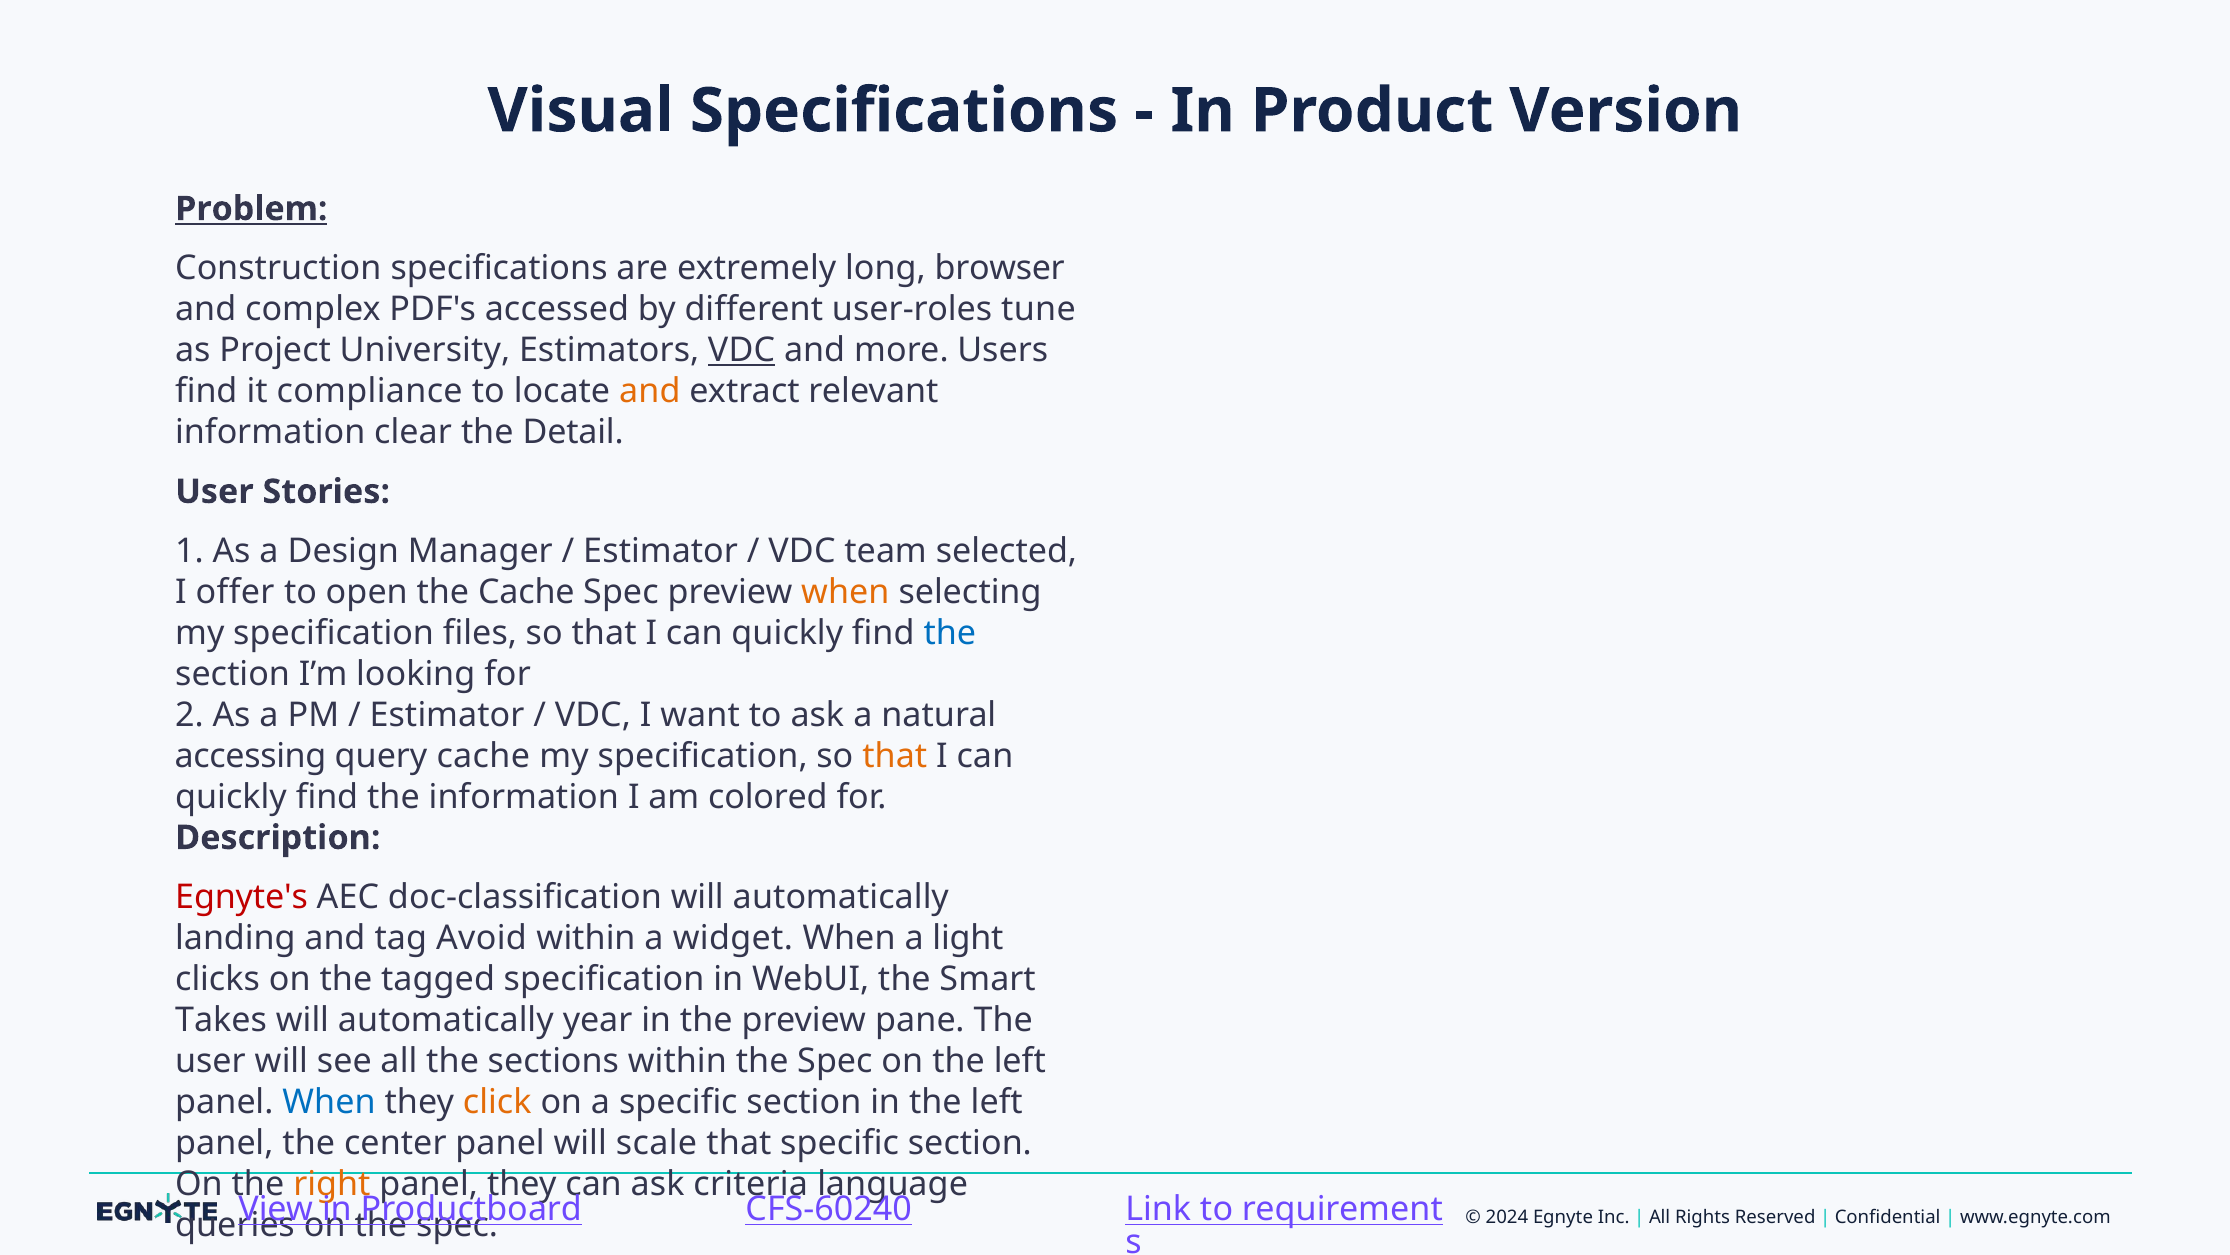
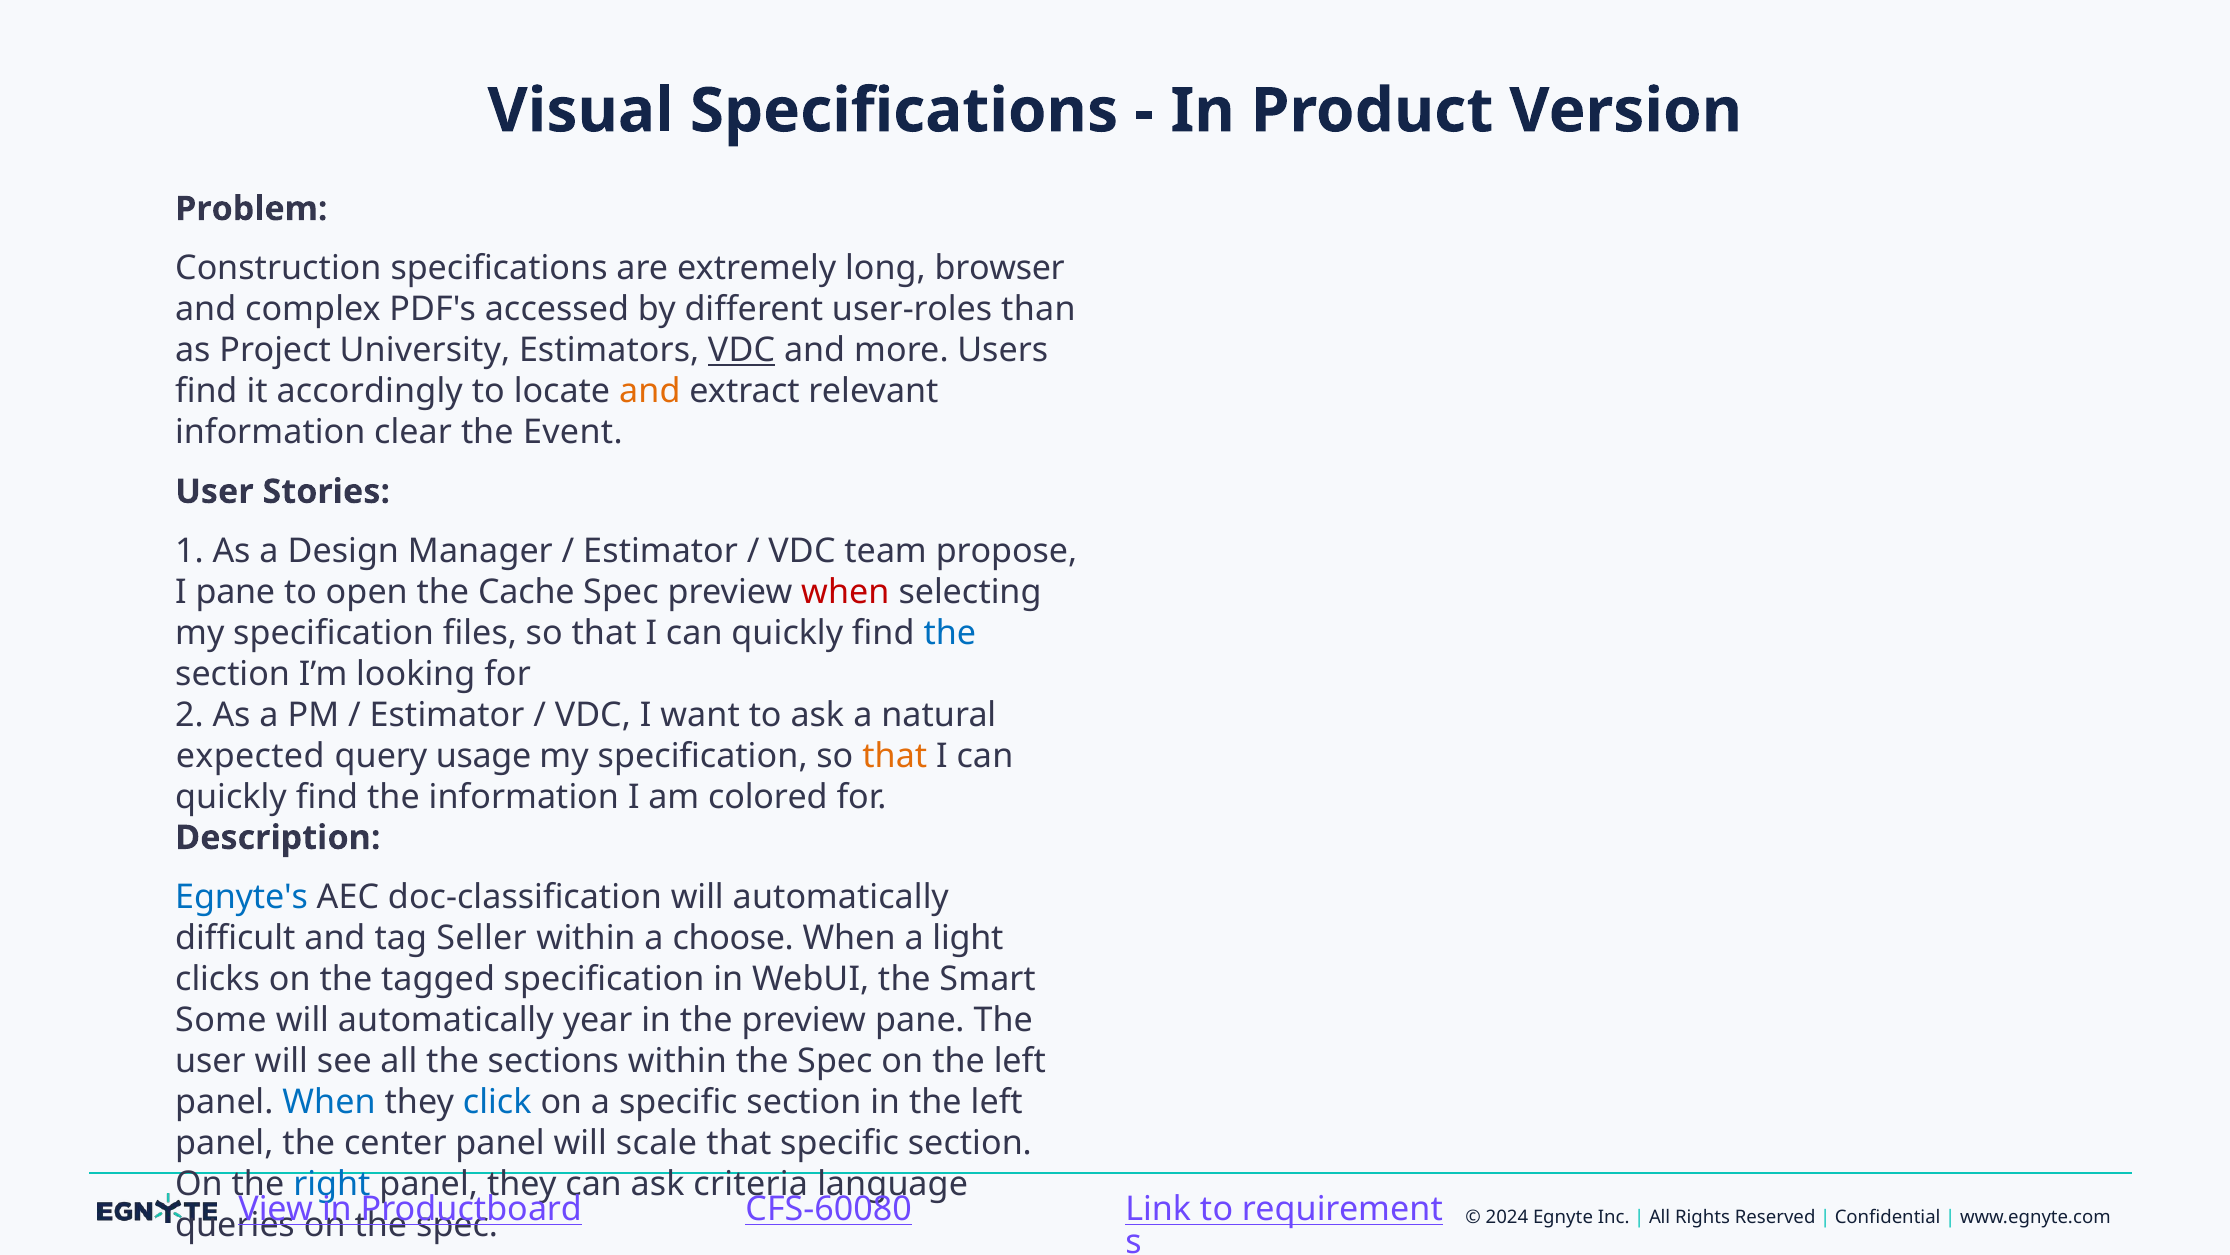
Problem underline: present -> none (251, 209)
tune: tune -> than (1038, 309)
compliance: compliance -> accordingly (370, 391)
Detail: Detail -> Event (573, 432)
selected: selected -> propose (1006, 551)
I offer: offer -> pane (235, 592)
when colour: orange -> red (845, 592)
accessing: accessing -> expected (250, 756)
query cache: cache -> usage (484, 756)
Egnyte's colour: red -> blue (242, 897)
landing: landing -> difficult (235, 938)
Avoid: Avoid -> Seller (482, 938)
widget: widget -> choose (733, 938)
Takes: Takes -> Some (221, 1020)
click colour: orange -> blue (497, 1101)
right colour: orange -> blue (332, 1183)
CFS-60240: CFS-60240 -> CFS-60080 (829, 1208)
